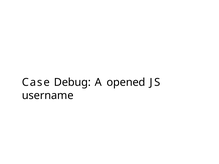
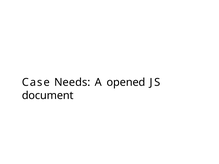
Debug: Debug -> Needs (72, 82)
username: username -> document (48, 96)
